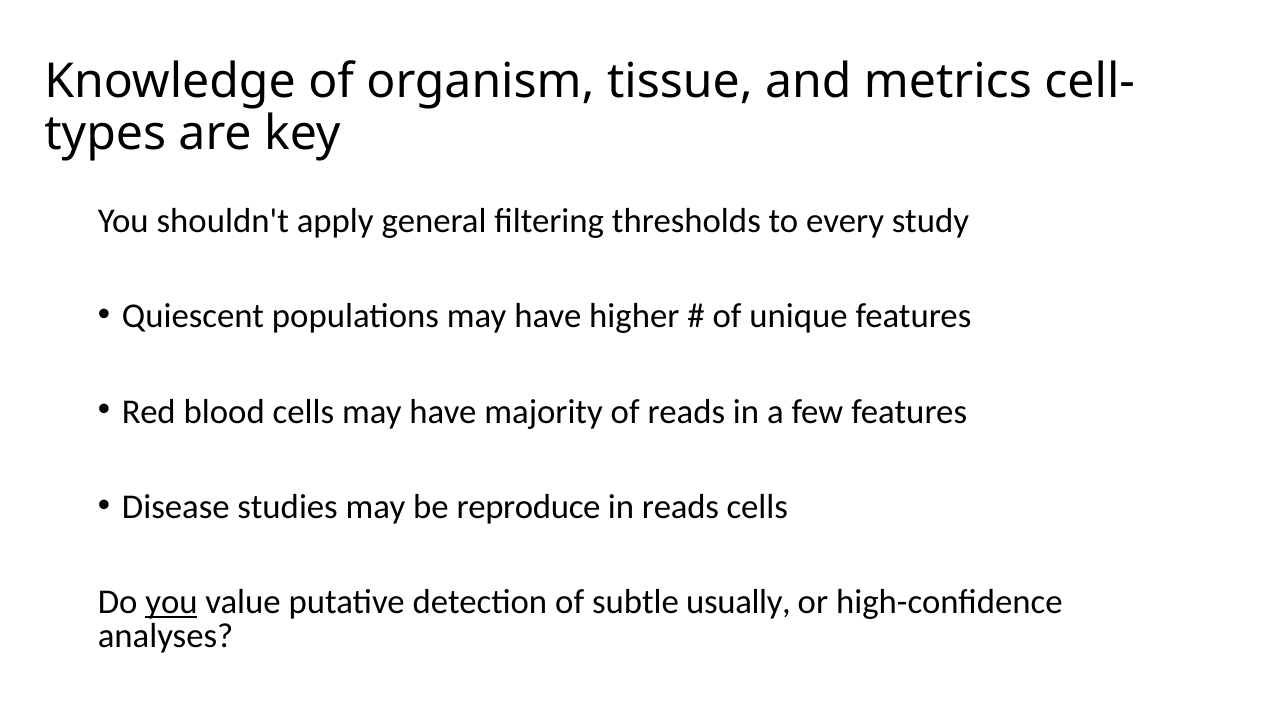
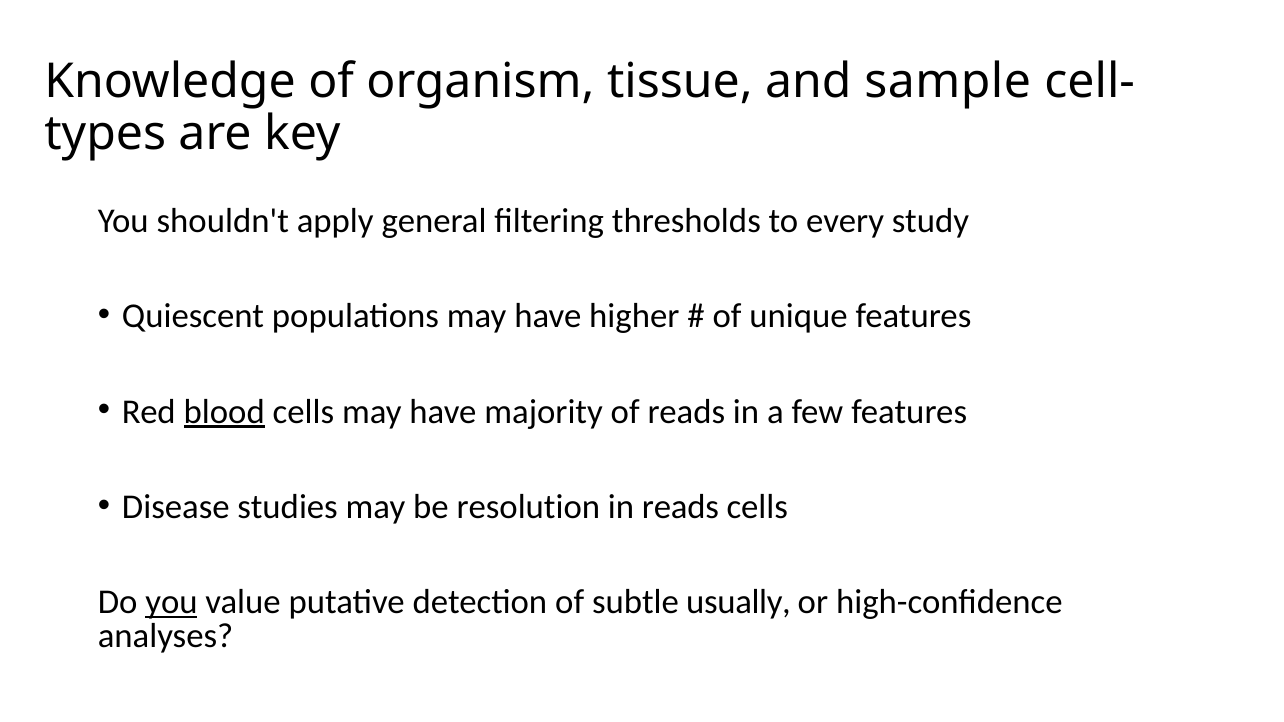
metrics: metrics -> sample (948, 82)
blood underline: none -> present (224, 412)
reproduce: reproduce -> resolution (528, 507)
